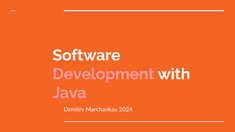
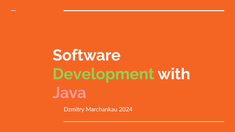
Development colour: pink -> light green (103, 74)
